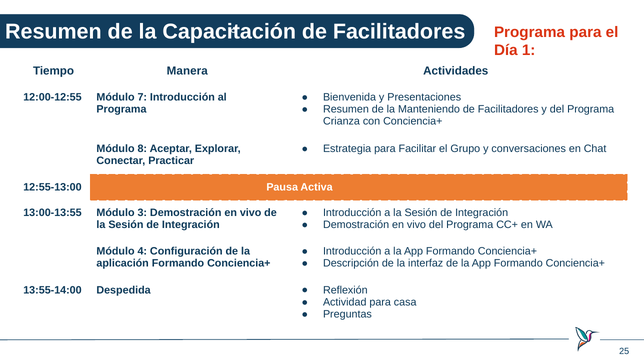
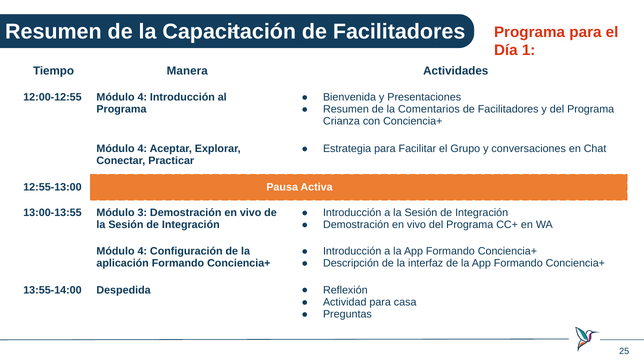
12:00-12:55 Módulo 7: 7 -> 4 (142, 97)
Manteniendo: Manteniendo -> Comentarios (429, 109)
8: 8 -> 4 (142, 149)
